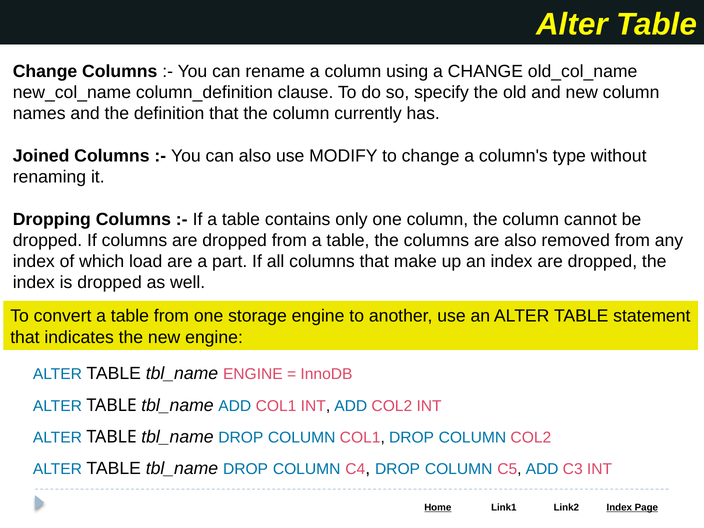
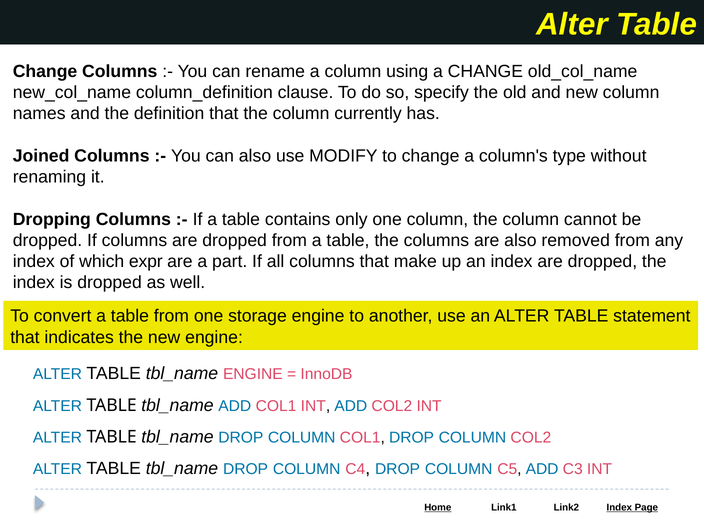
load: load -> expr (146, 261)
